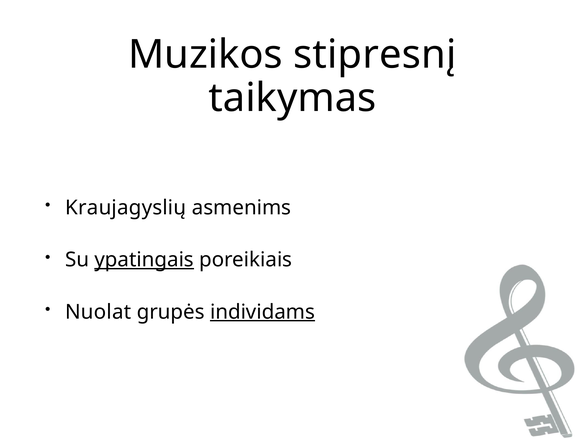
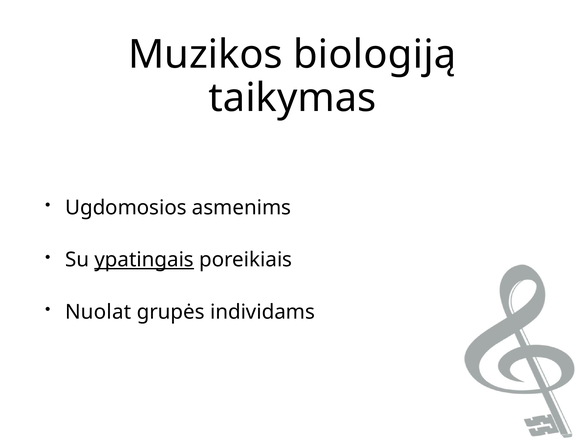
stipresnį: stipresnį -> biologiją (375, 55)
Kraujagyslių: Kraujagyslių -> Ugdomosios (126, 208)
individams underline: present -> none (263, 312)
